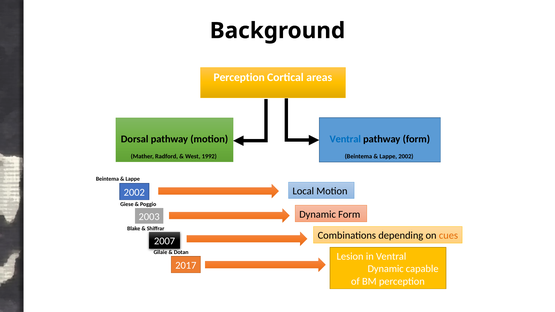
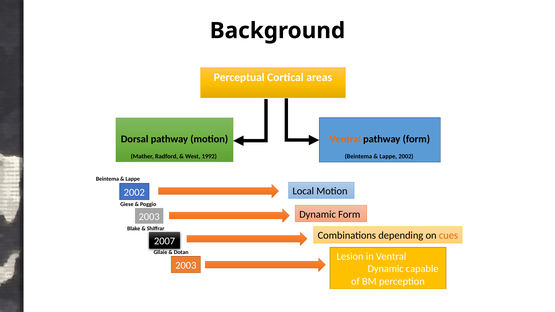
Perception: Perception -> Perceptual (239, 77)
Ventral colour: blue -> orange (345, 139)
2017: 2017 -> 2003 (186, 265)
